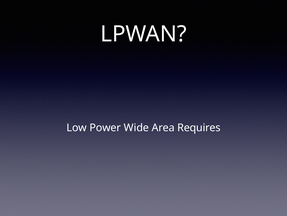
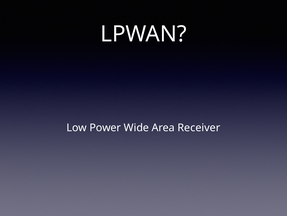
Requires: Requires -> Receiver (199, 127)
